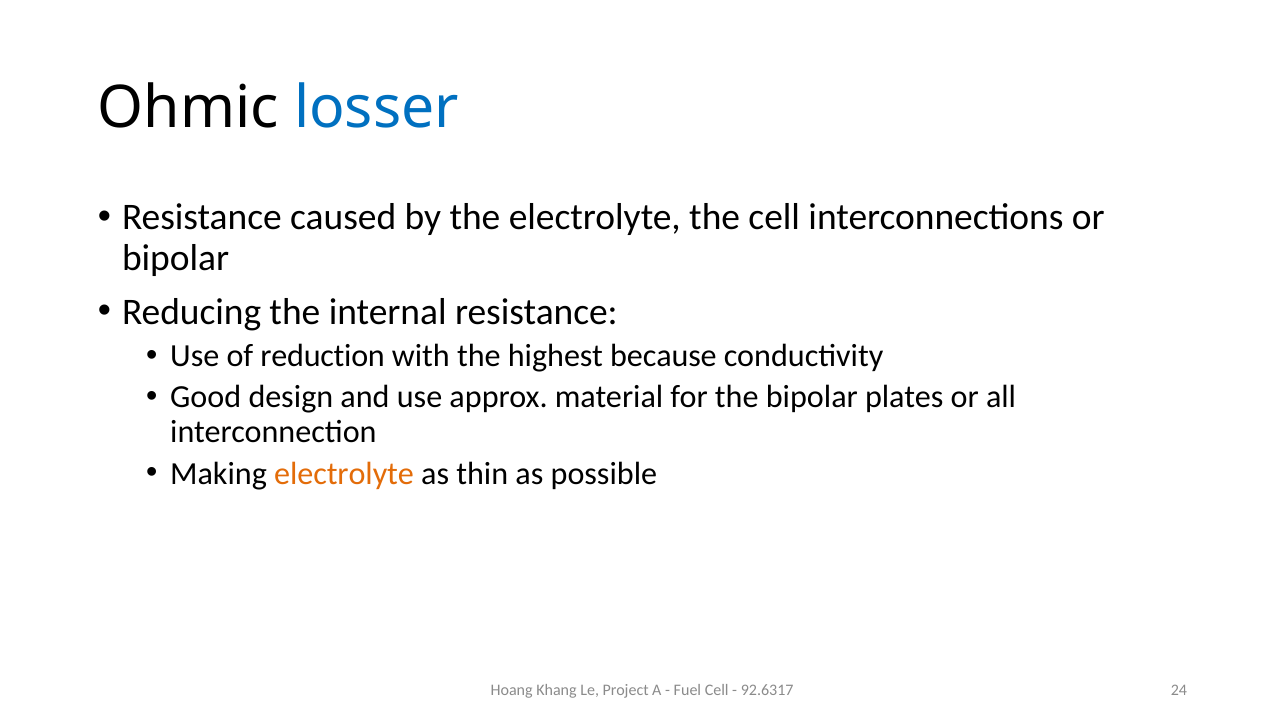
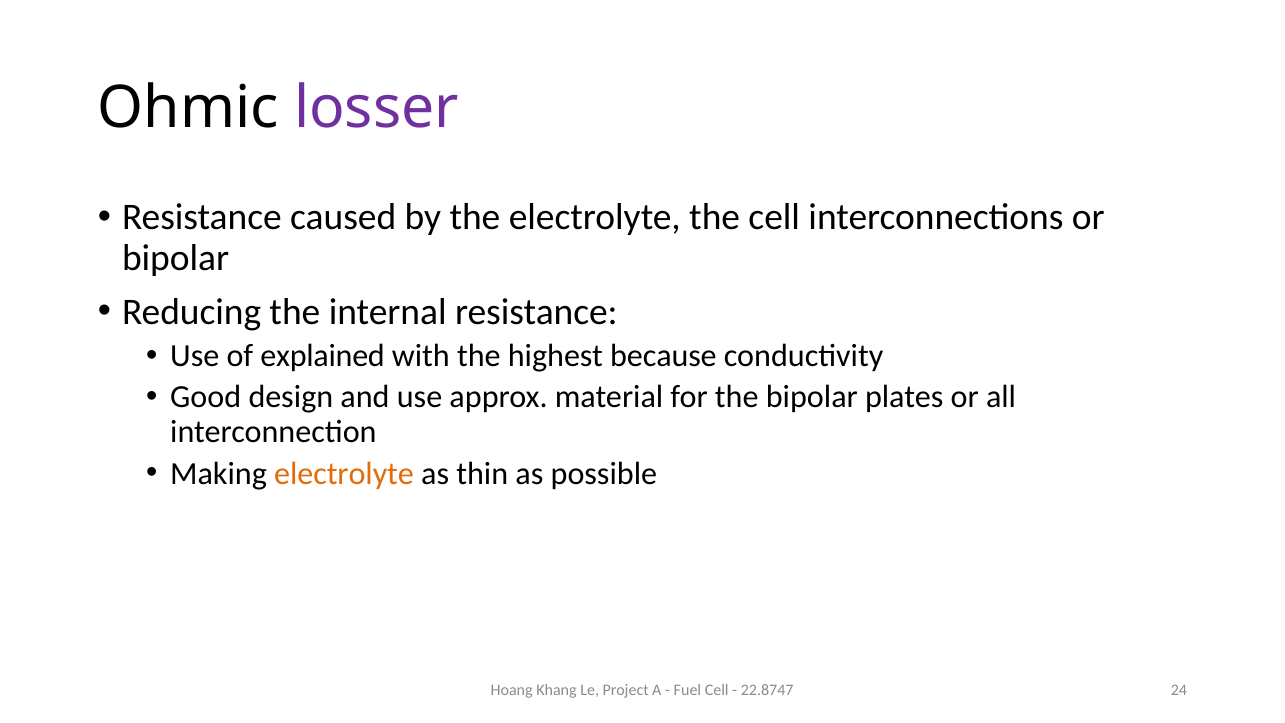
losser colour: blue -> purple (376, 108)
reduction: reduction -> explained (323, 356)
92.6317: 92.6317 -> 22.8747 (767, 690)
